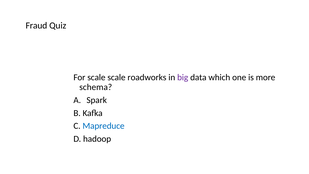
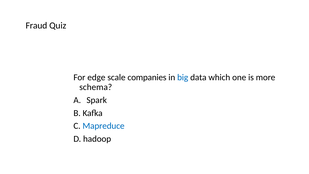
For scale: scale -> edge (96, 77)
roadworks: roadworks -> companies (147, 77)
big colour: purple -> blue (183, 77)
